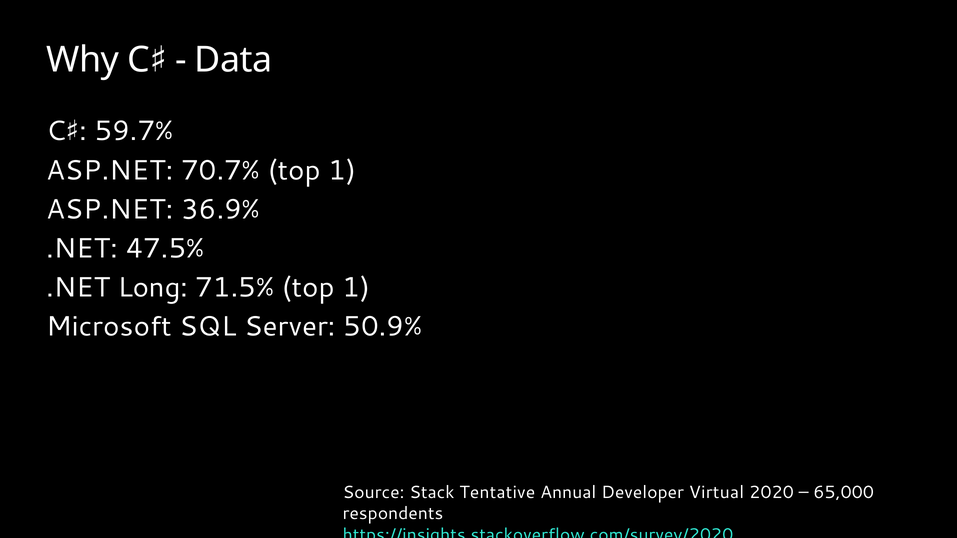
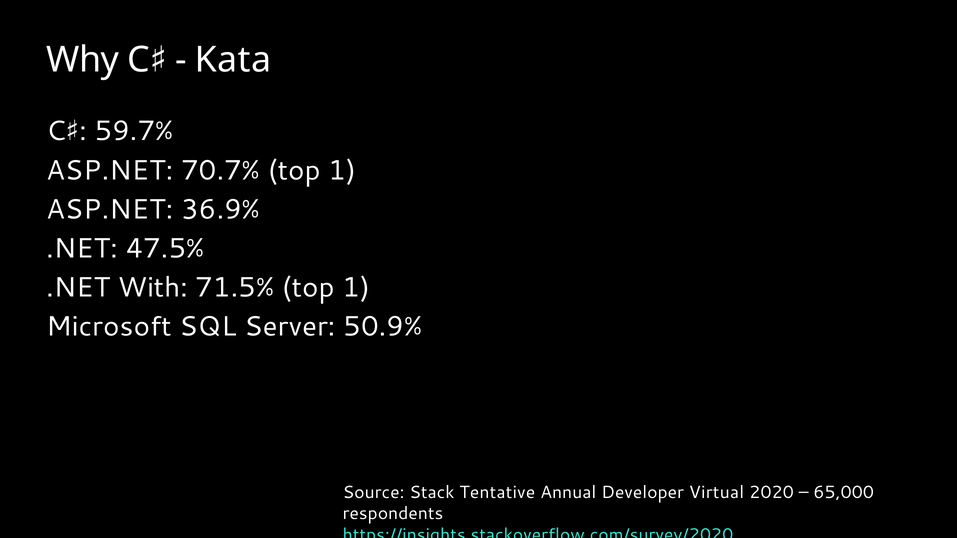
Data: Data -> Kata (233, 60)
Long: Long -> With (153, 288)
